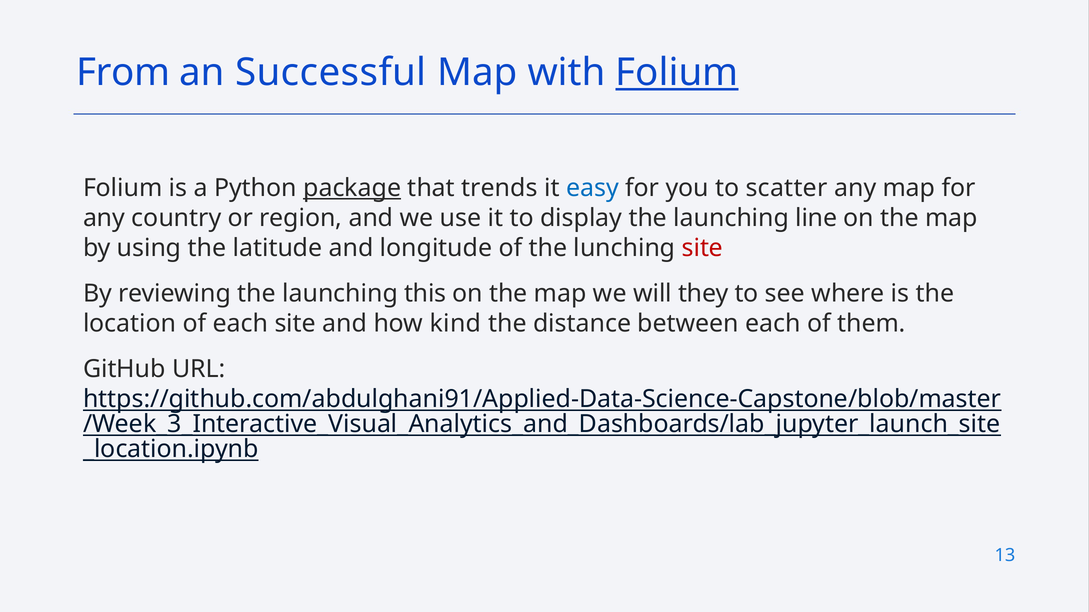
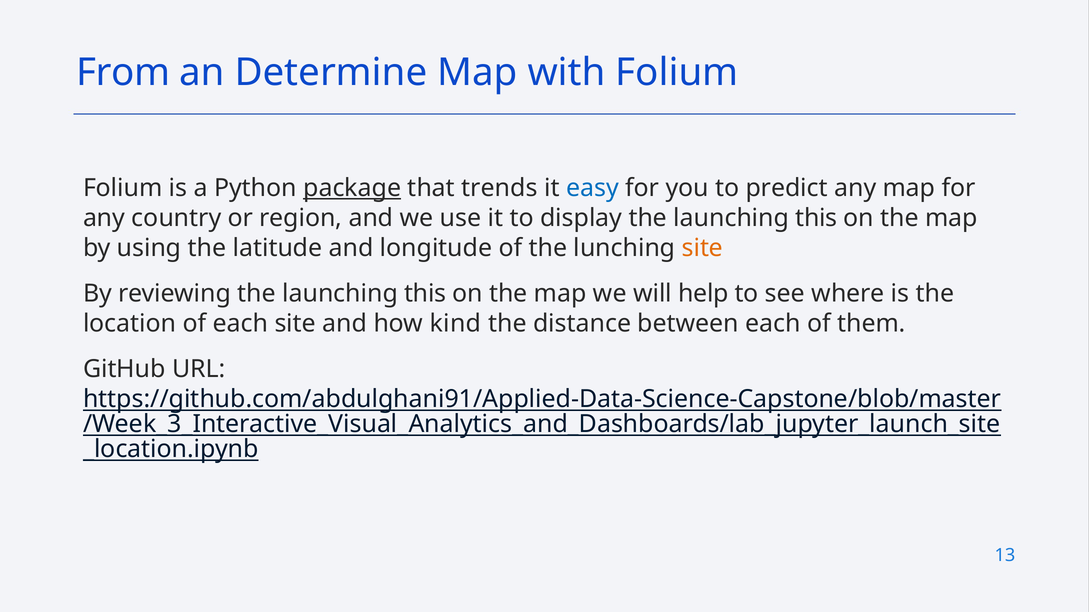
Successful: Successful -> Determine (331, 73)
Folium underline: present -> none (677, 73)
scatter: scatter -> predict (787, 188)
display the launching line: line -> this (816, 218)
site colour: red -> orange (702, 248)
they: they -> help (703, 294)
